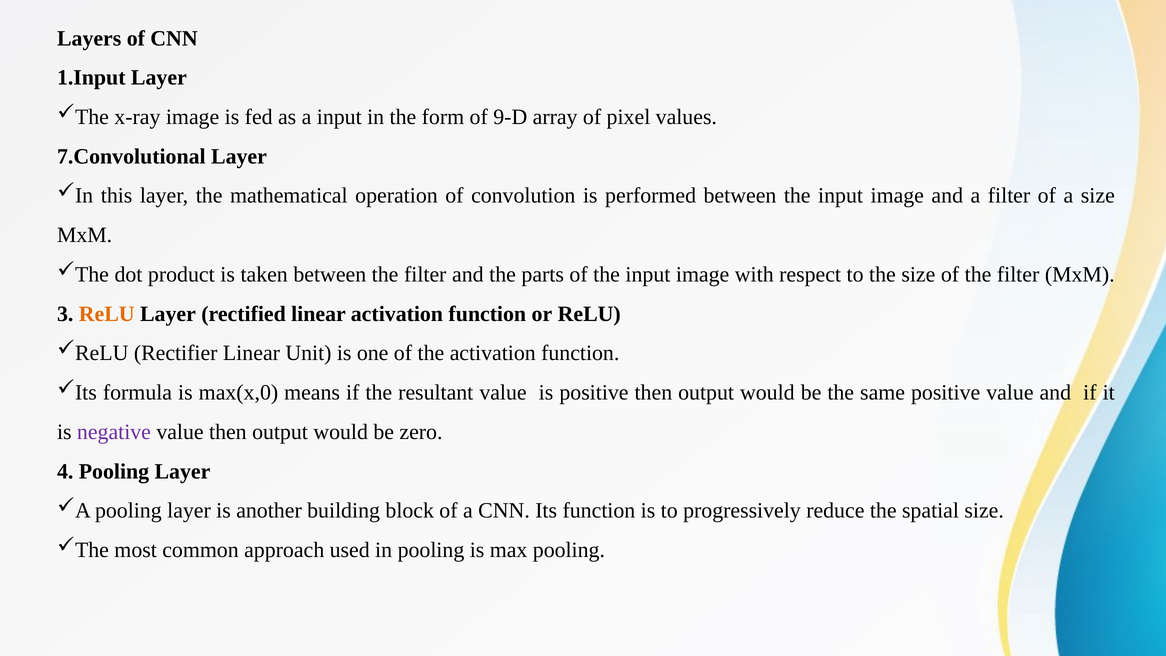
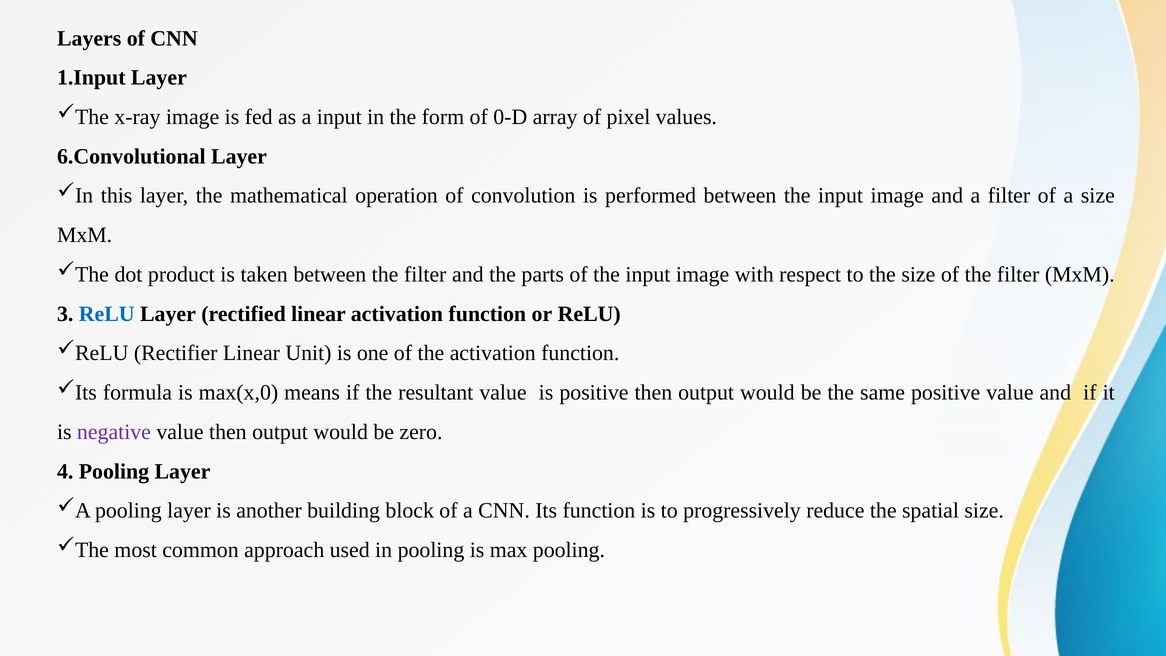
9-D: 9-D -> 0-D (510, 117)
7.Convolutional: 7.Convolutional -> 6.Convolutional (131, 156)
ReLU colour: orange -> blue (107, 314)
